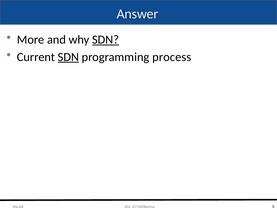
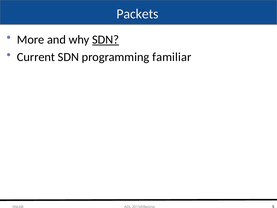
Answer: Answer -> Packets (138, 14)
SDN underline: present -> none (68, 57)
process: process -> familiar (172, 57)
